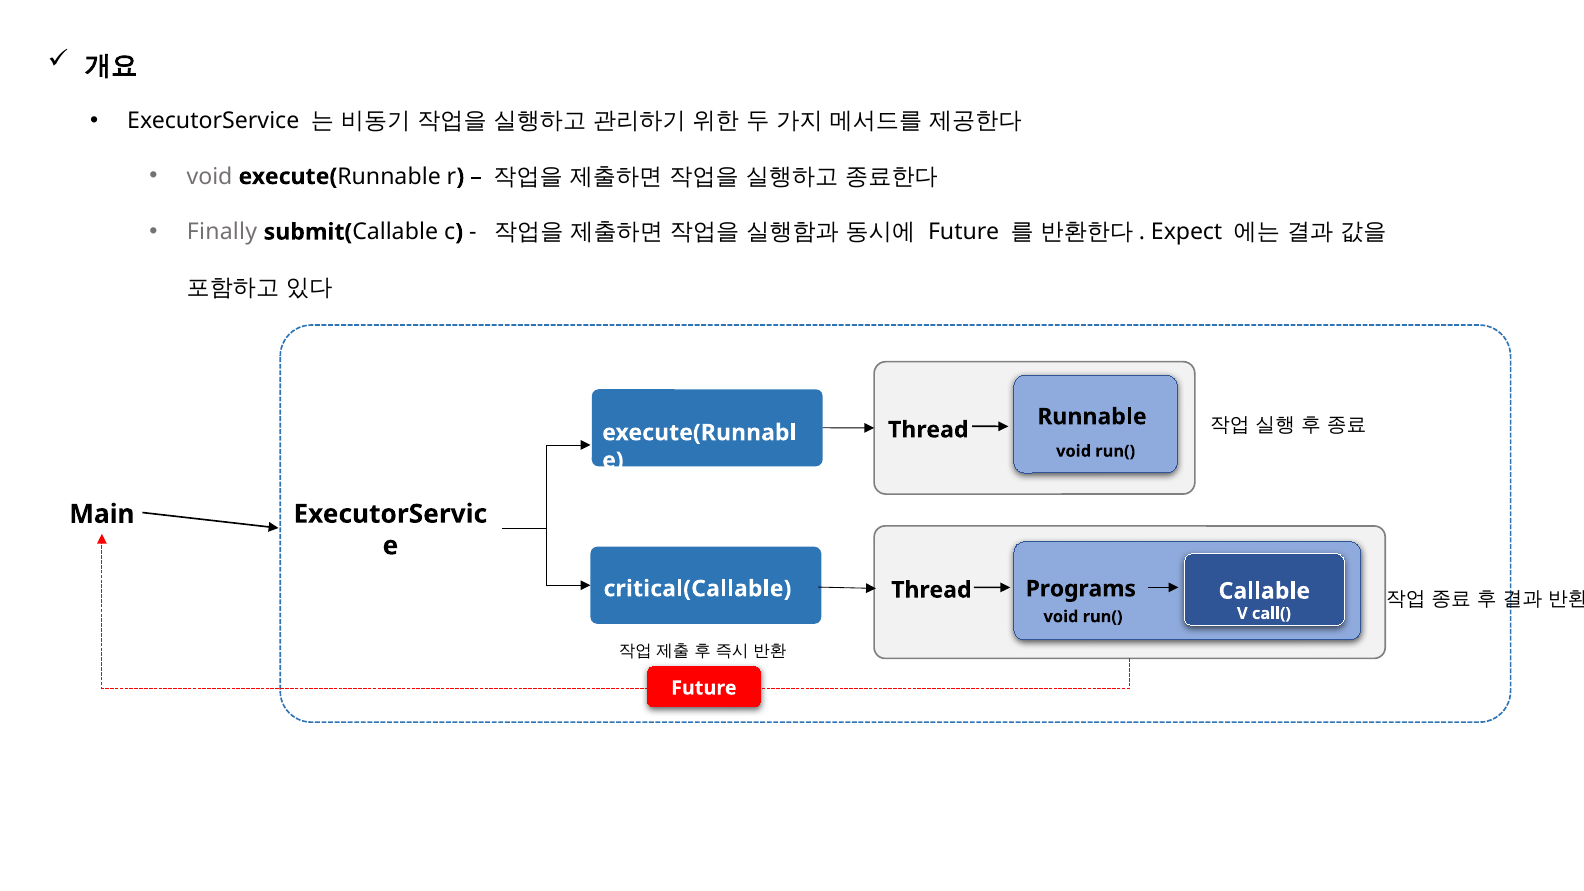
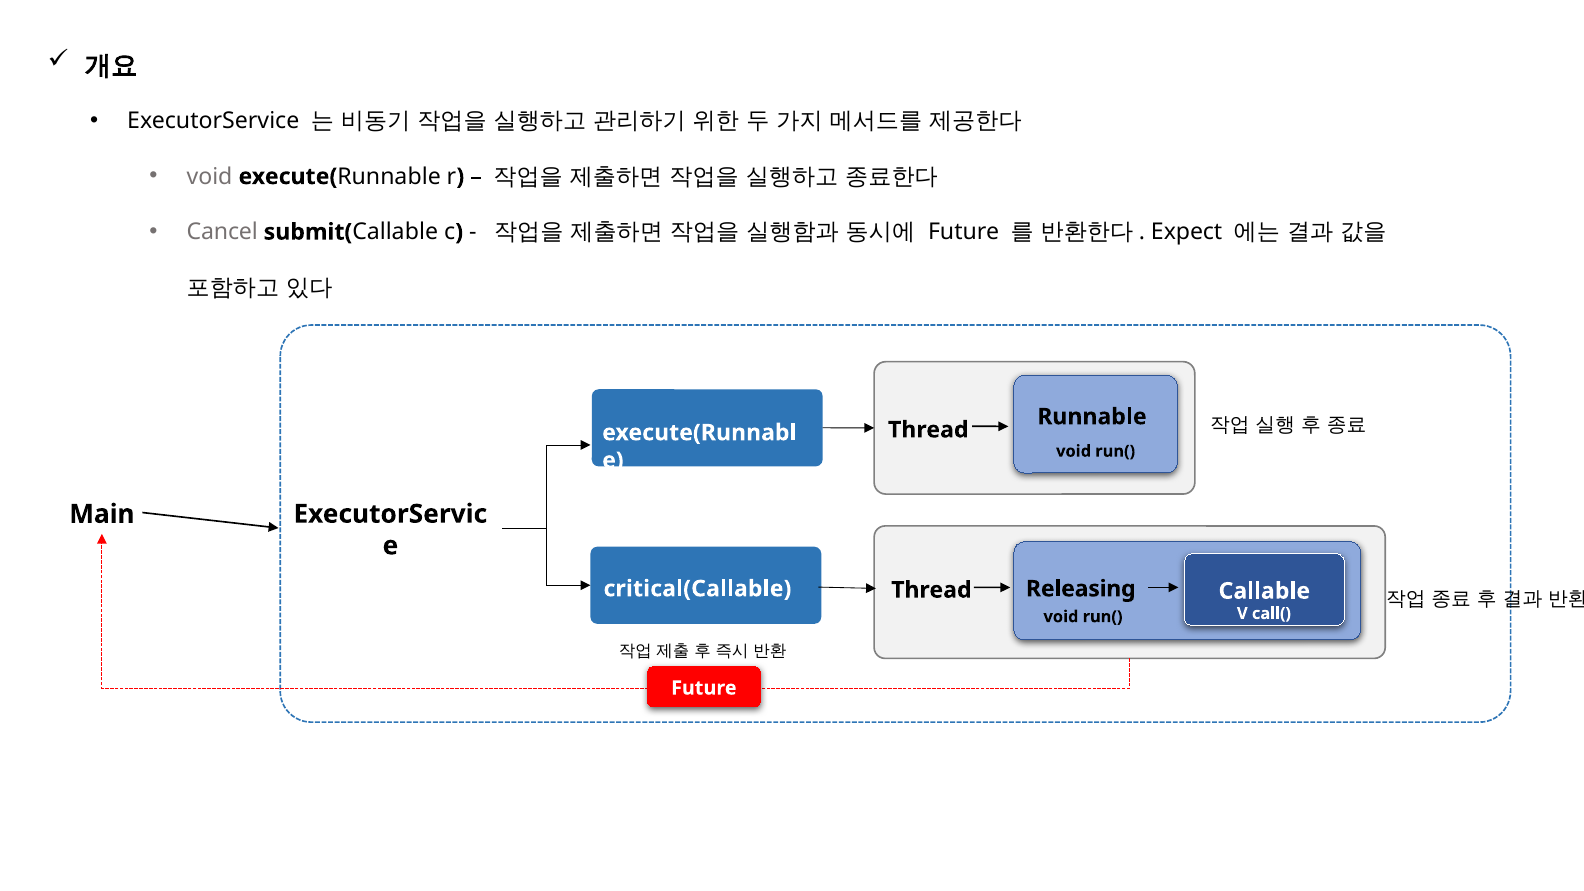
Finally: Finally -> Cancel (222, 232)
Programs: Programs -> Releasing (1081, 589)
